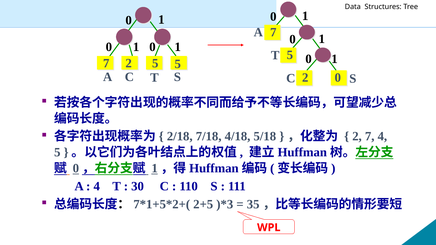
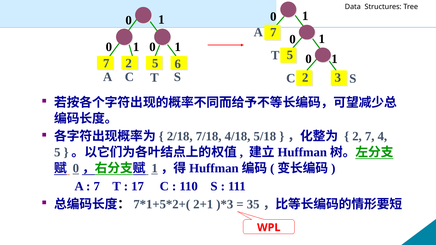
5 5: 5 -> 6 (178, 64)
2 0: 0 -> 3 (338, 78)
4: 4 -> 7 (97, 187)
30: 30 -> 17 (138, 187)
2+5: 2+5 -> 2+1 (203, 205)
